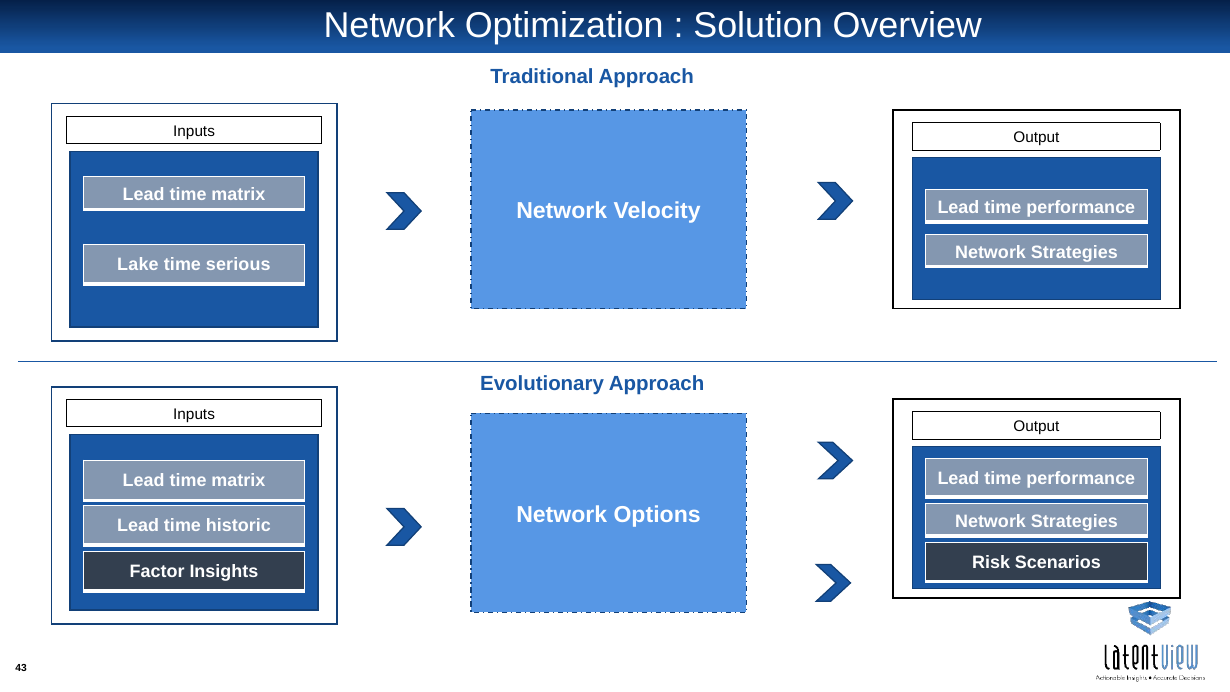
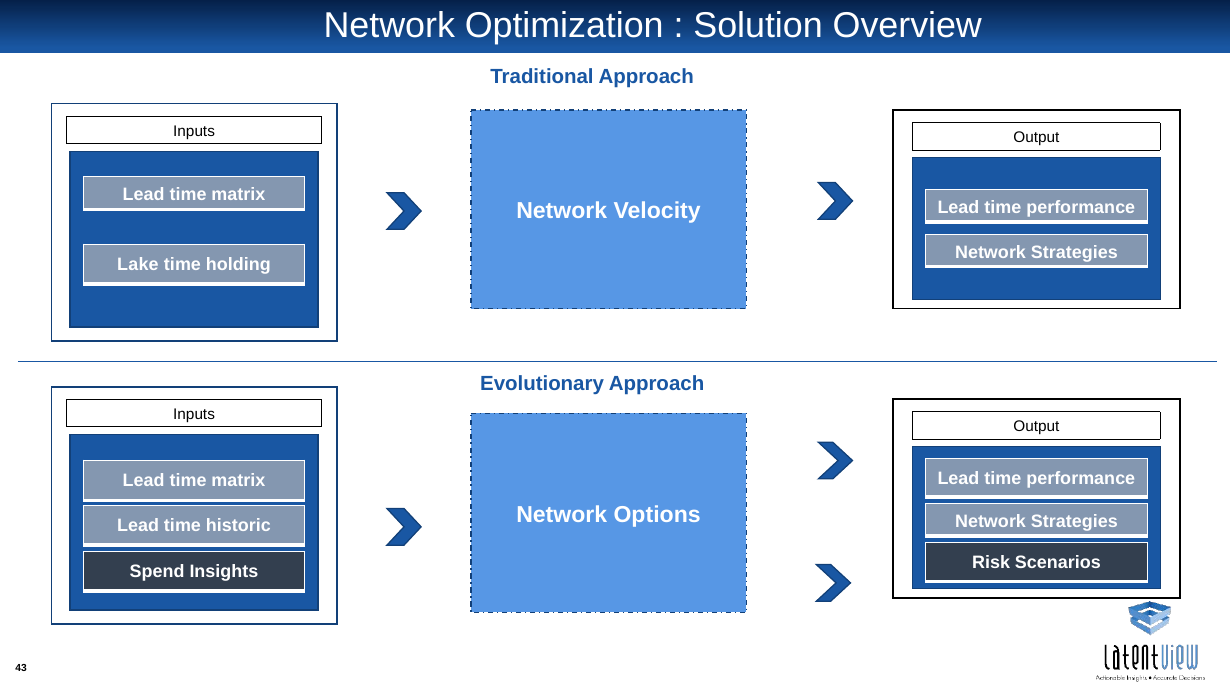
serious: serious -> holding (238, 264)
Factor: Factor -> Spend (157, 572)
